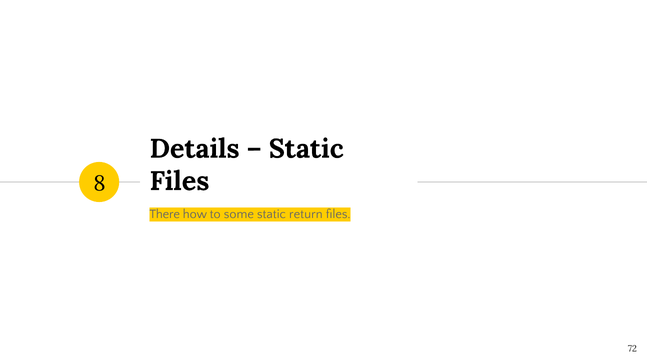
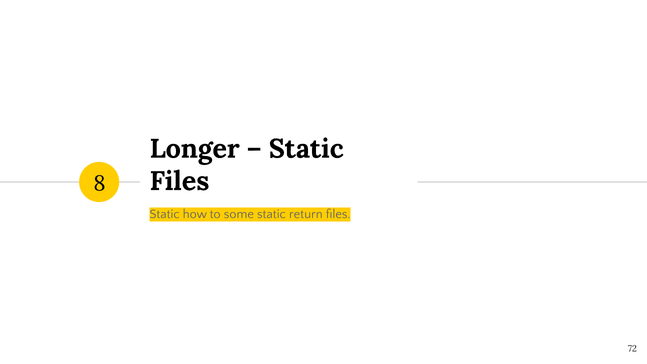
Details: Details -> Longer (195, 149)
There: There -> Static (165, 214)
